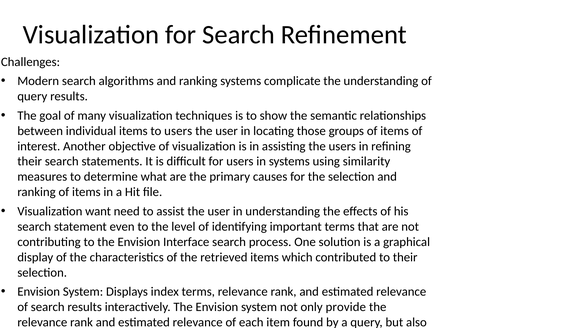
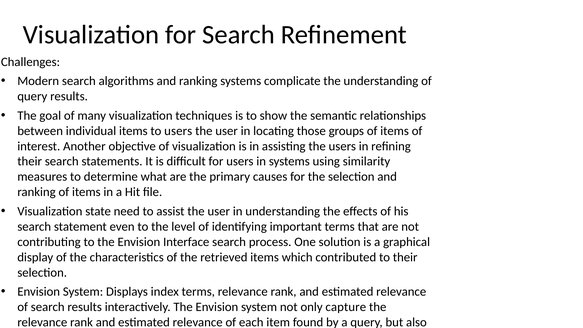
want: want -> state (98, 211)
provide: provide -> capture (346, 307)
